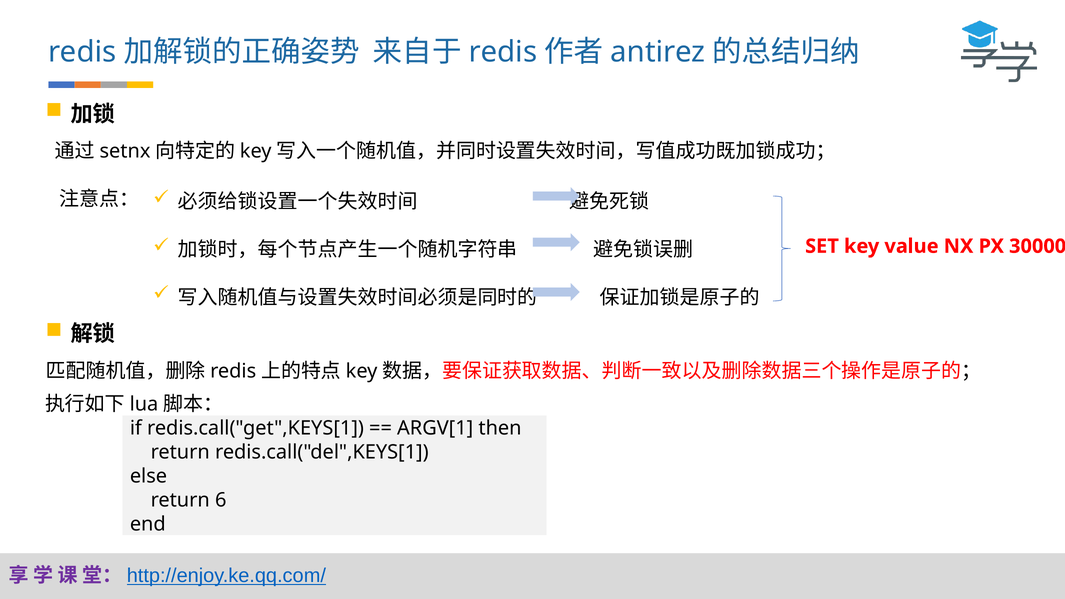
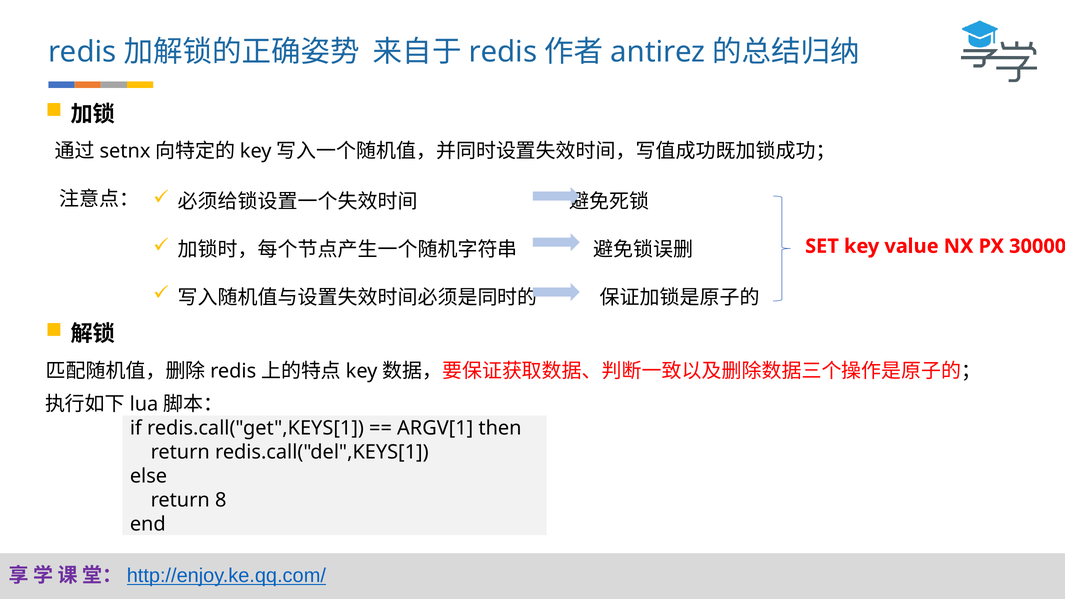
6: 6 -> 8 (221, 500)
